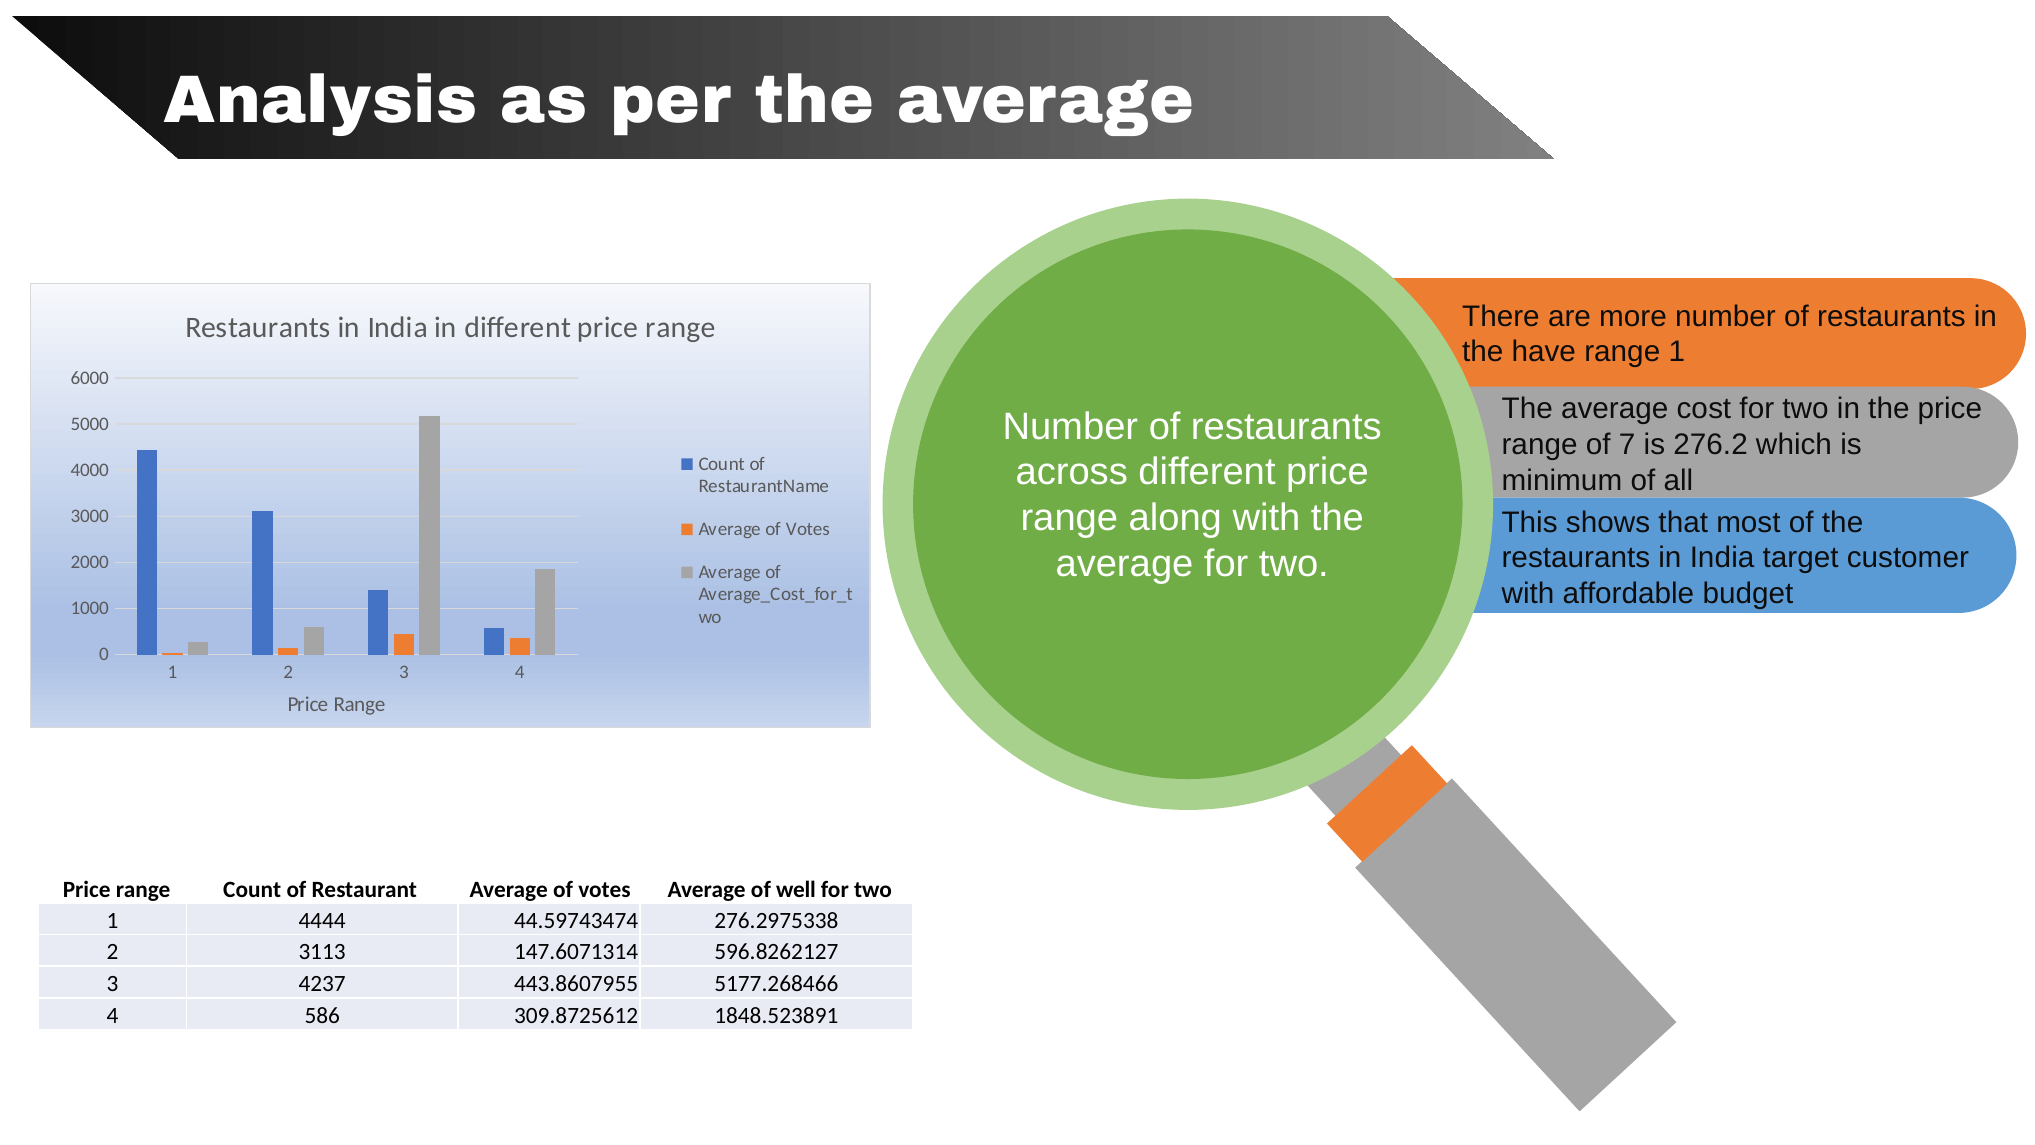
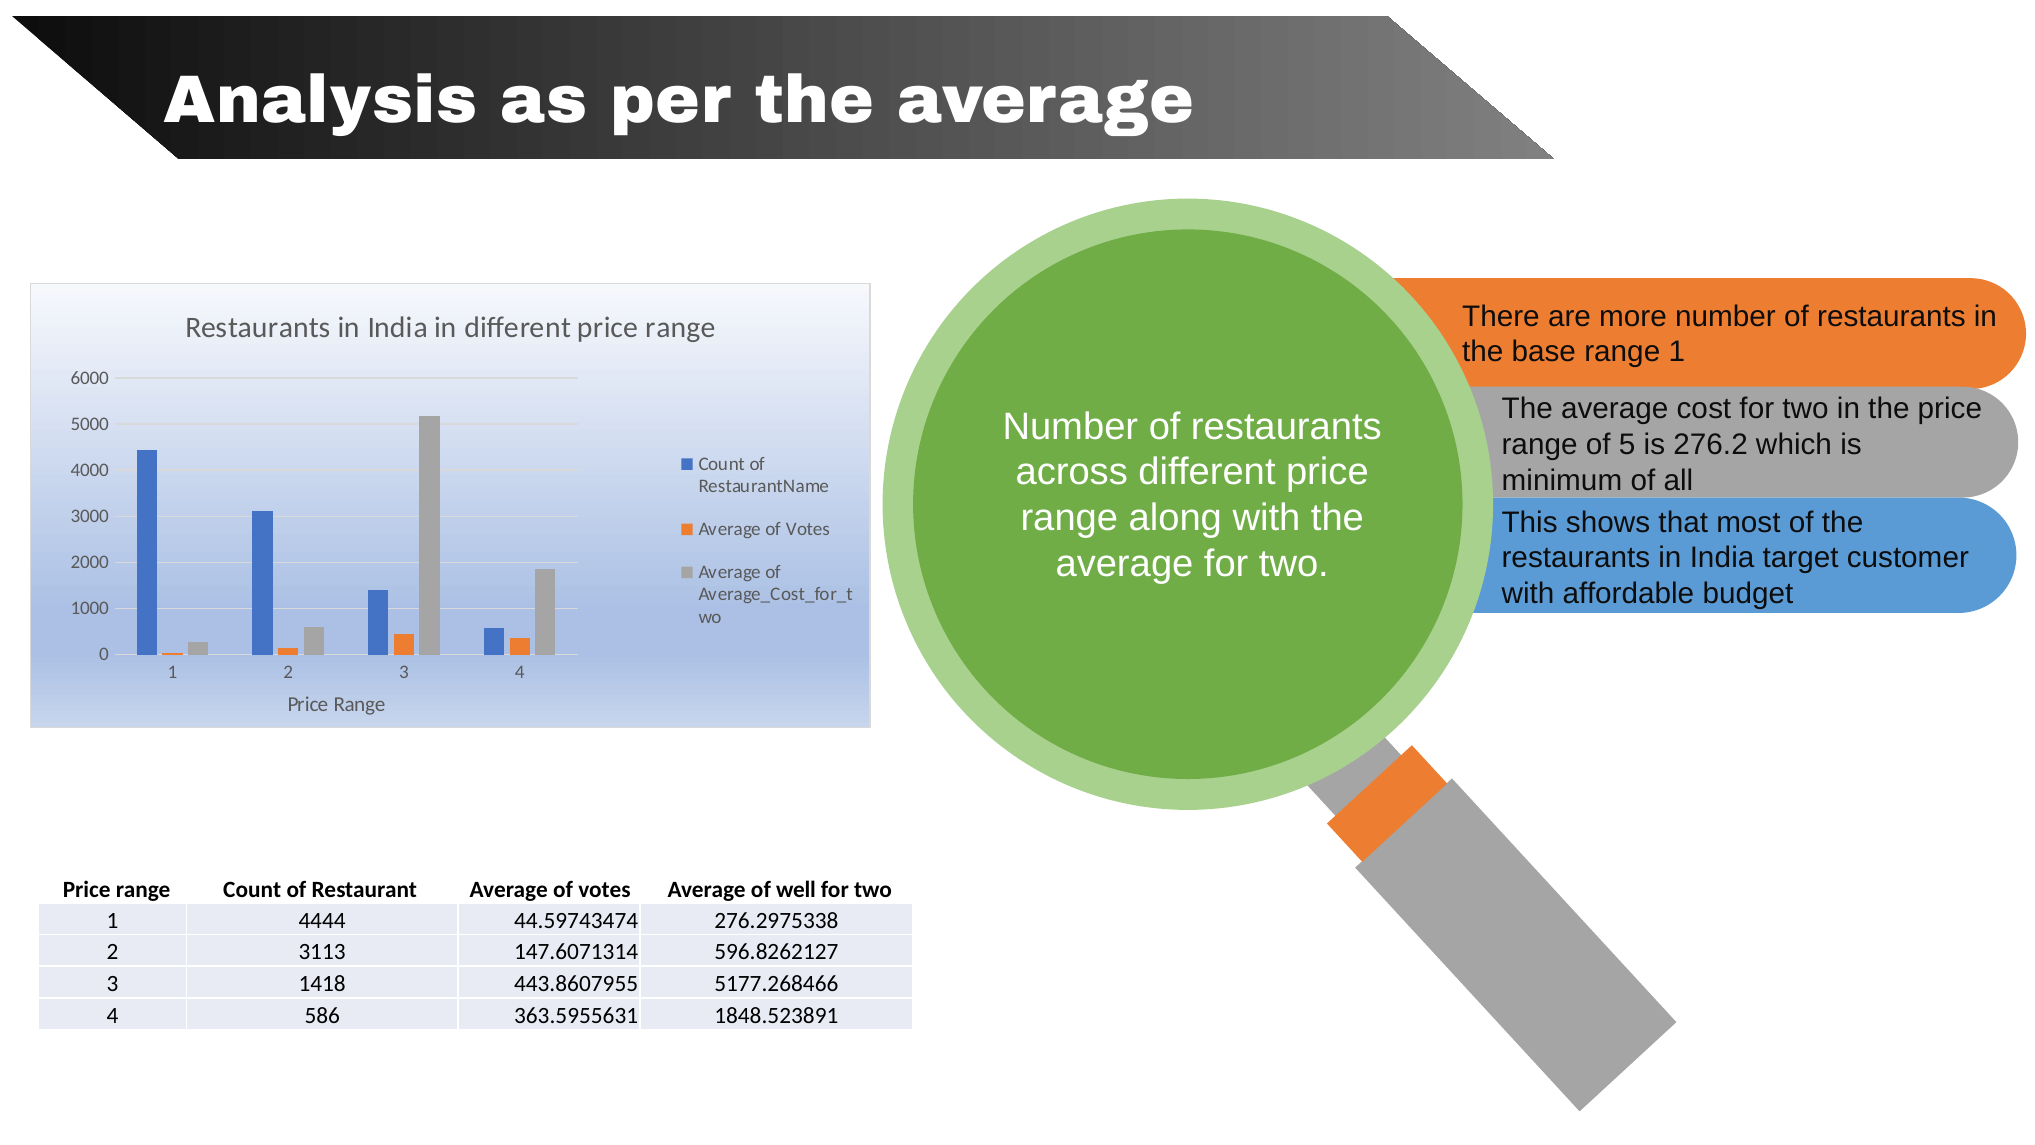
have: have -> base (1544, 352)
7: 7 -> 5 (1627, 445)
4237: 4237 -> 1418 (322, 984)
309.8725612: 309.8725612 -> 363.5955631 (576, 1016)
